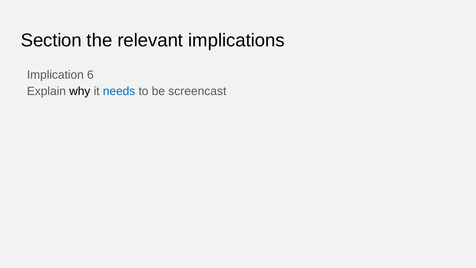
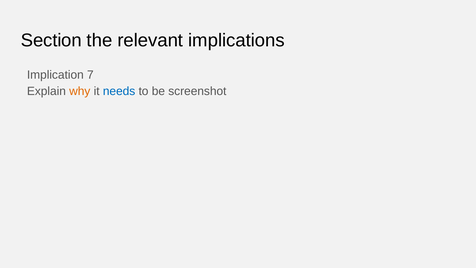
6: 6 -> 7 (90, 75)
why colour: black -> orange (80, 91)
screencast: screencast -> screenshot (197, 91)
